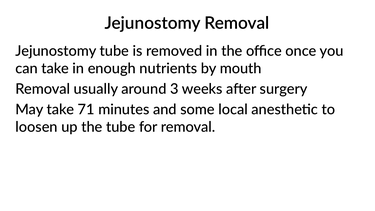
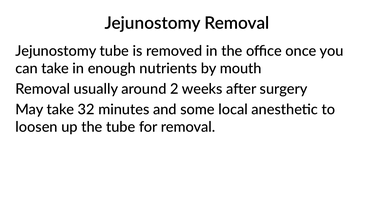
3: 3 -> 2 (174, 89)
71: 71 -> 32 (86, 109)
